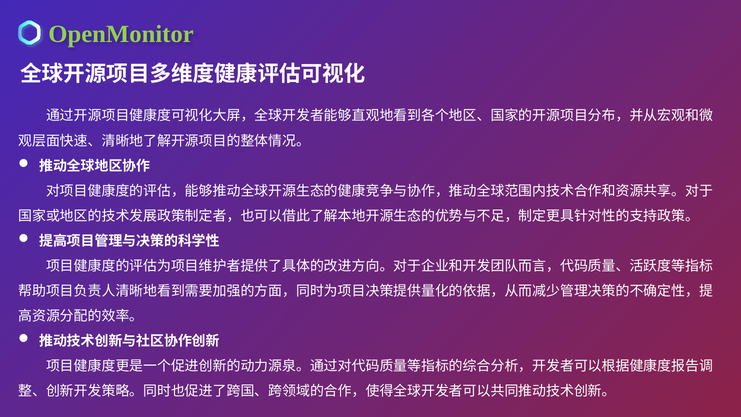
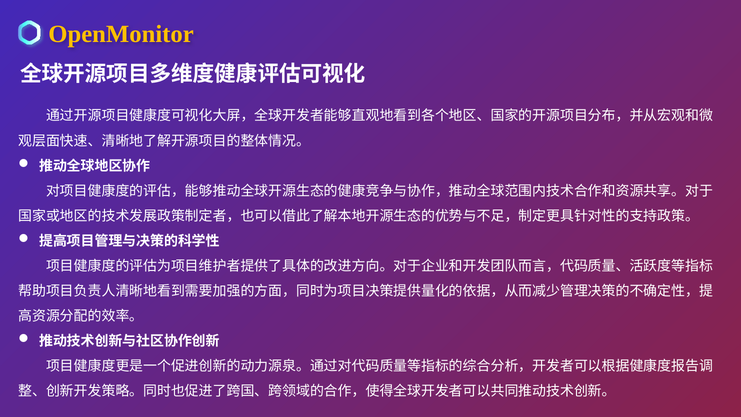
OpenMonitor colour: light green -> yellow (121, 34)
